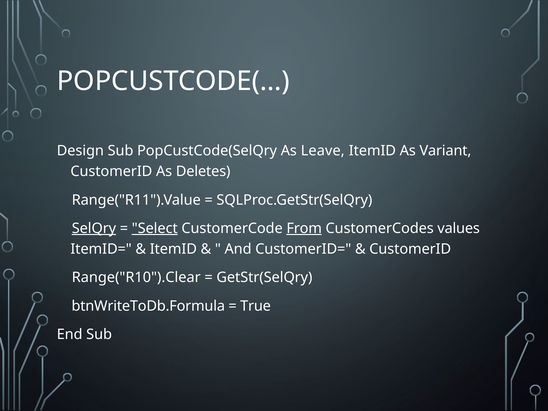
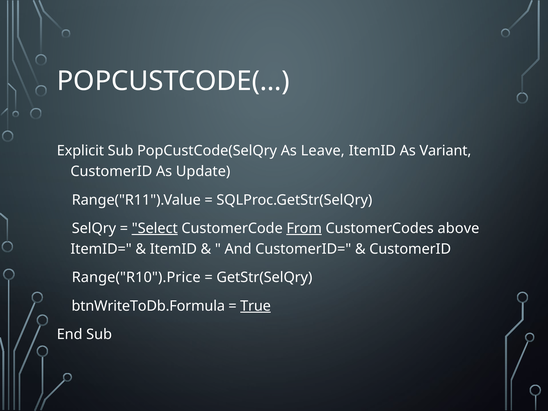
Design: Design -> Explicit (80, 151)
Deletes: Deletes -> Update (203, 171)
SelQry underline: present -> none (94, 228)
values: values -> above (458, 228)
Range("R10").Clear: Range("R10").Clear -> Range("R10").Price (136, 278)
True underline: none -> present (256, 306)
